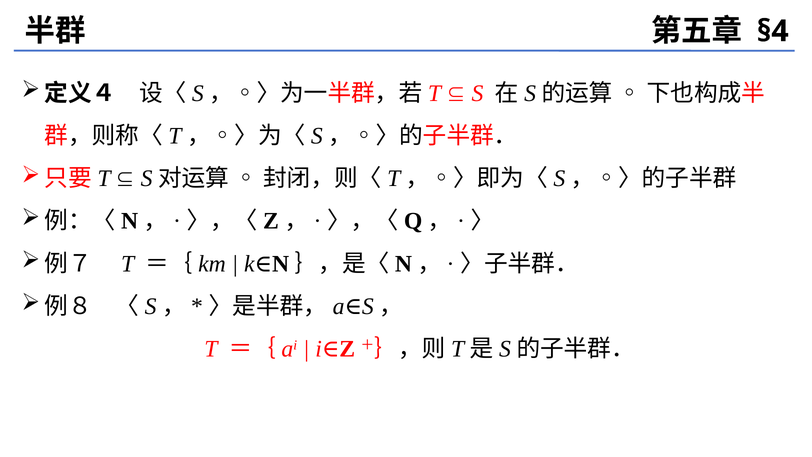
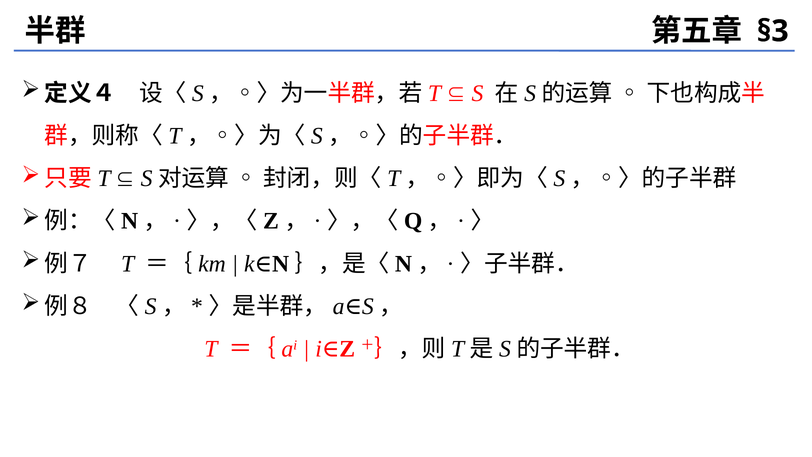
§4: §4 -> §3 (773, 31)
